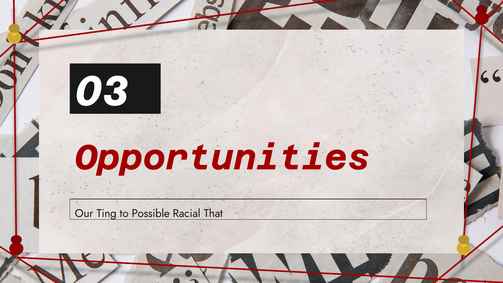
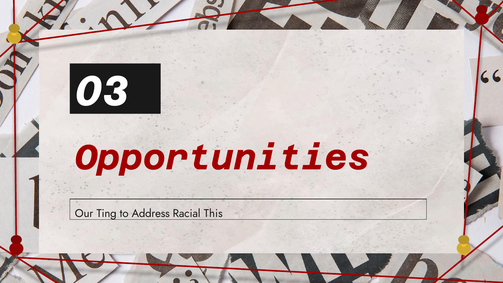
Possible: Possible -> Address (151, 213)
That: That -> This (213, 213)
